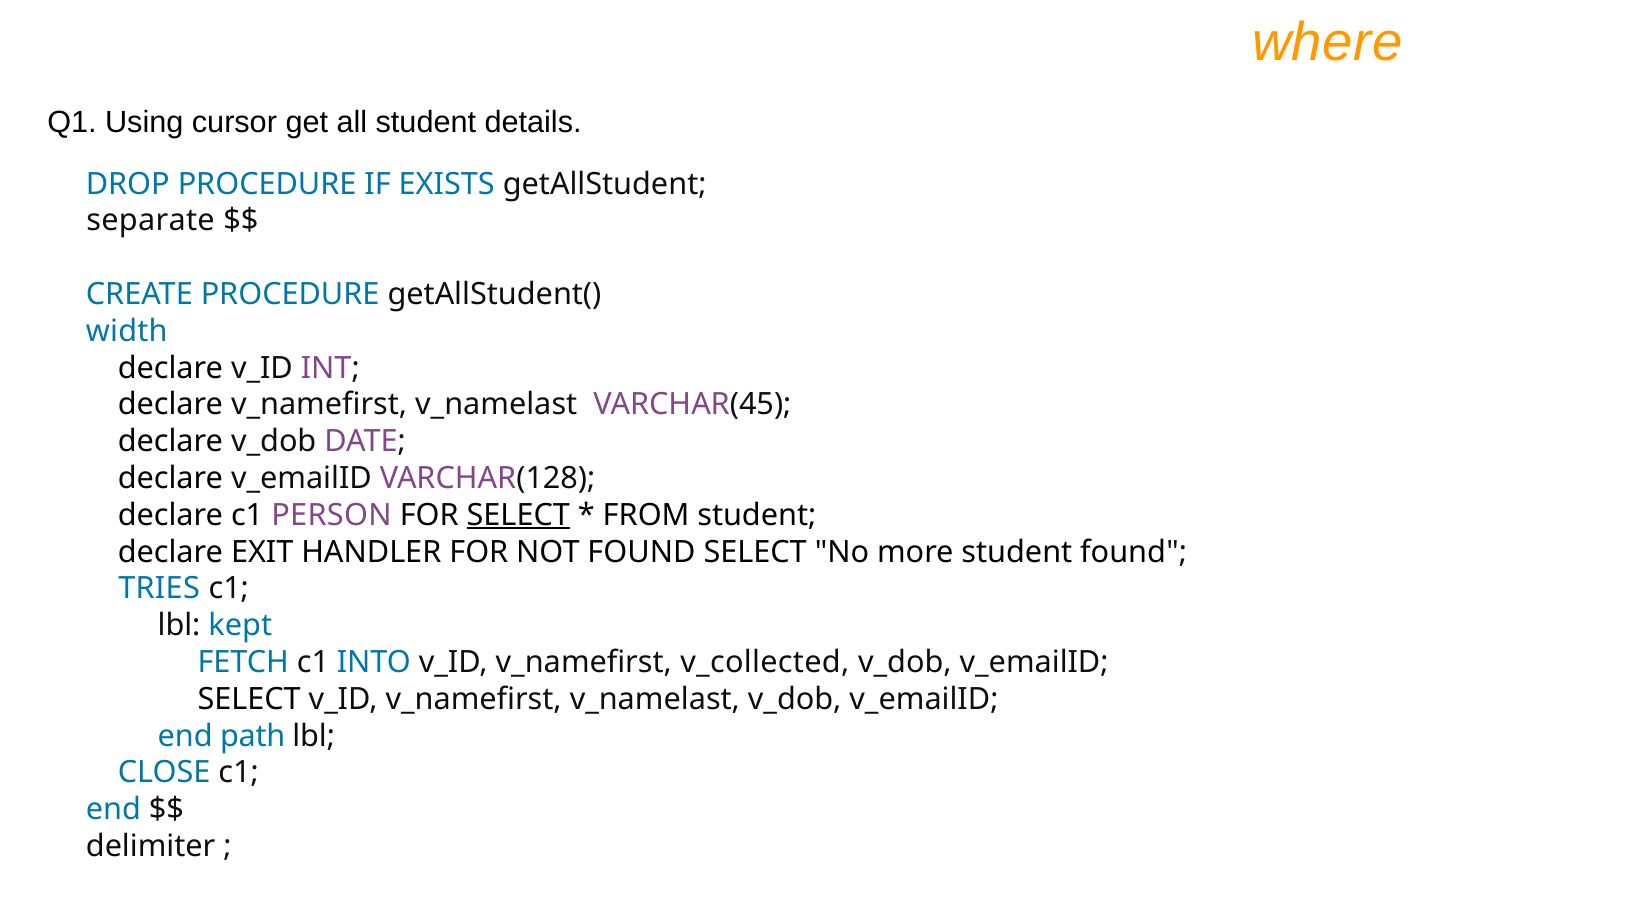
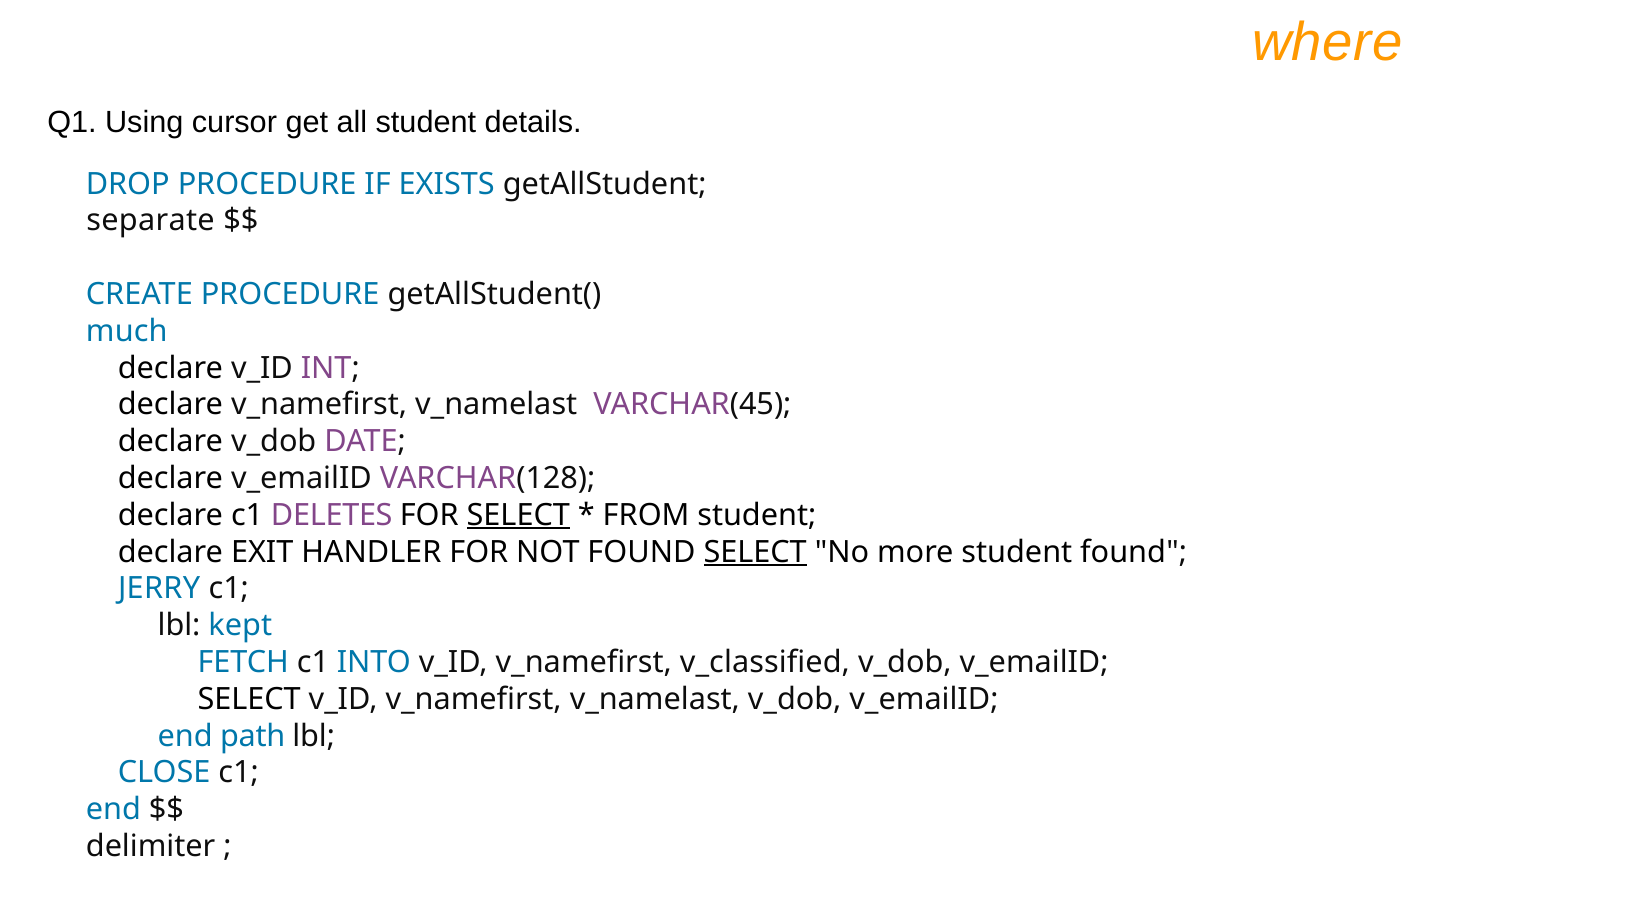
width: width -> much (127, 331)
PERSON: PERSON -> DELETES (332, 515)
SELECT underline: none -> present (755, 552)
TRIES: TRIES -> JERRY (159, 589)
v_collected: v_collected -> v_classified (765, 662)
